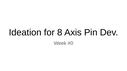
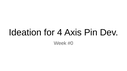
8: 8 -> 4 (60, 33)
